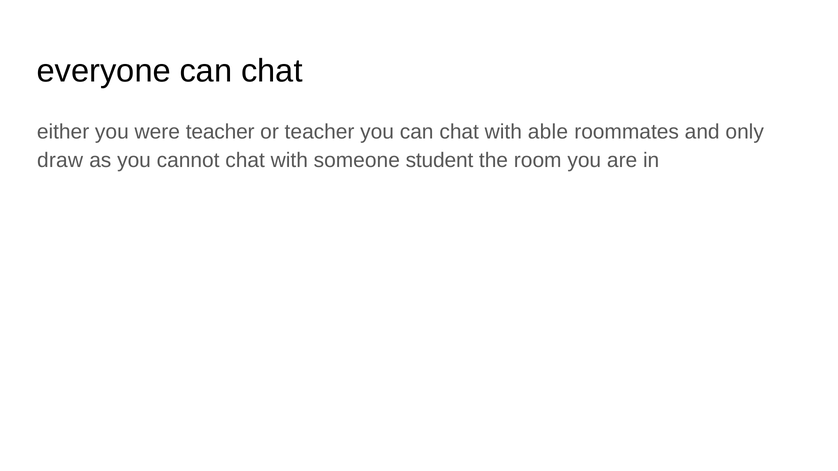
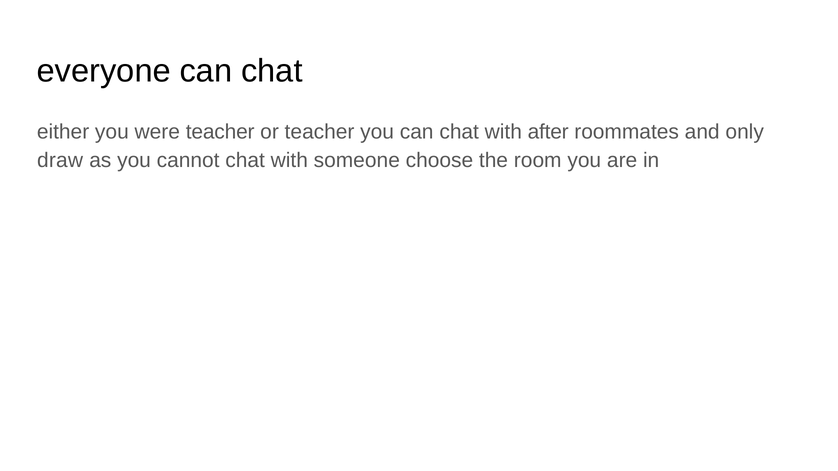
able: able -> after (548, 132)
student: student -> choose (439, 161)
